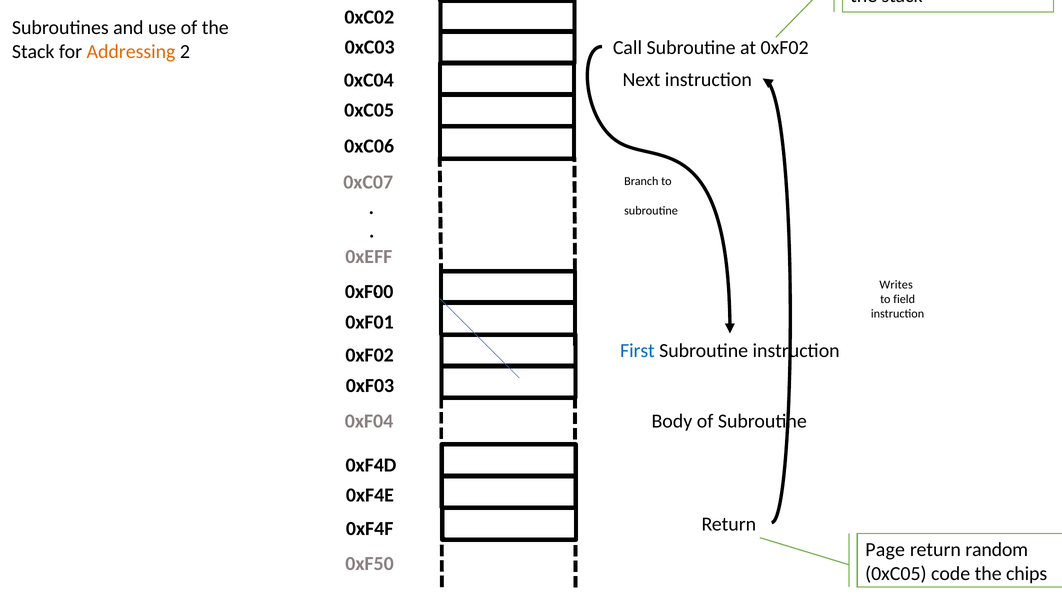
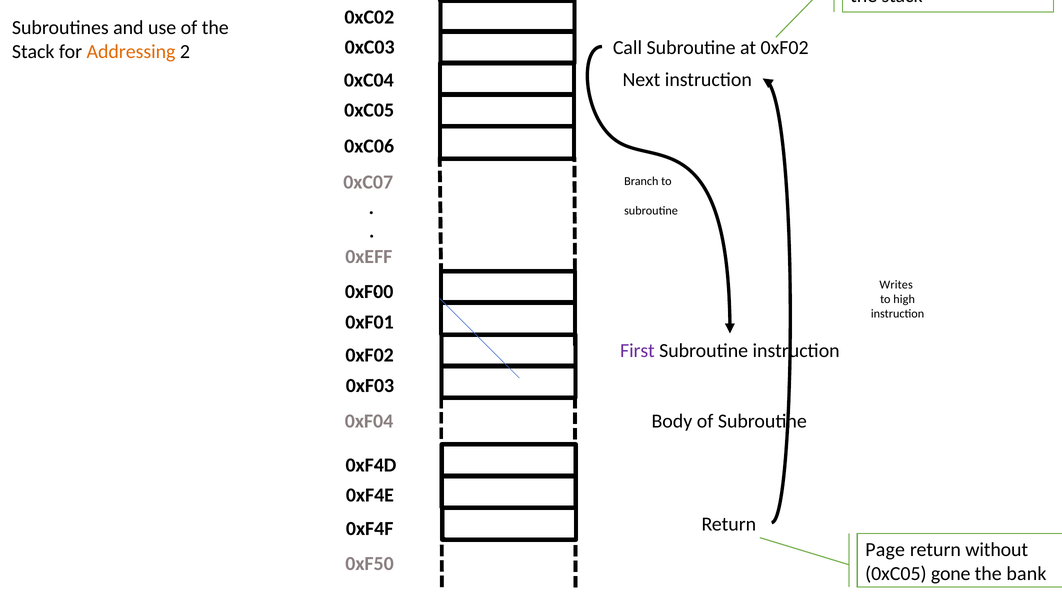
field: field -> high (904, 299)
First colour: blue -> purple (637, 351)
random: random -> without (997, 550)
code: code -> gone (951, 574)
chips: chips -> bank (1026, 574)
